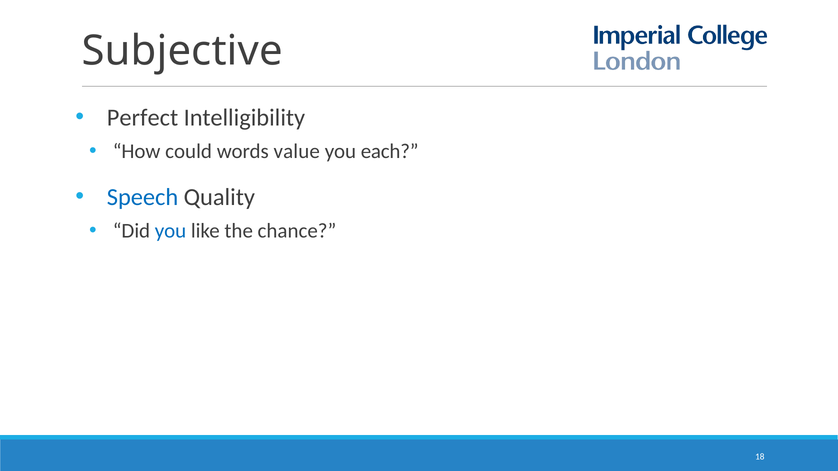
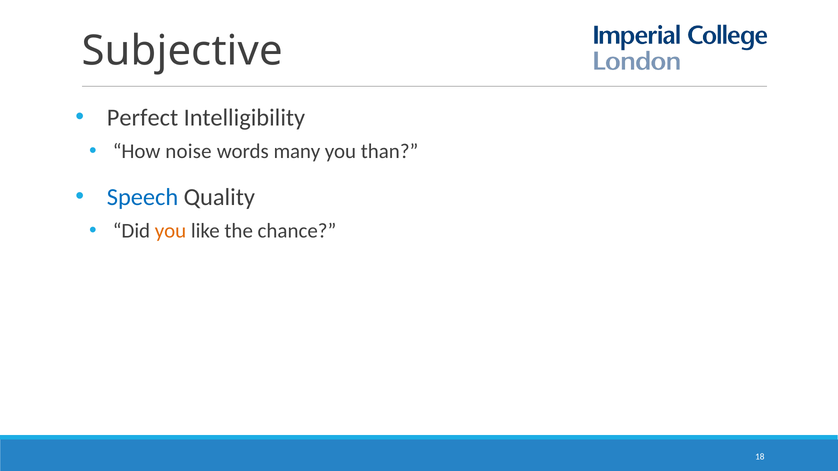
could: could -> noise (188, 152)
value: value -> many (297, 152)
each: each -> than (390, 152)
you colour: blue -> orange (171, 231)
